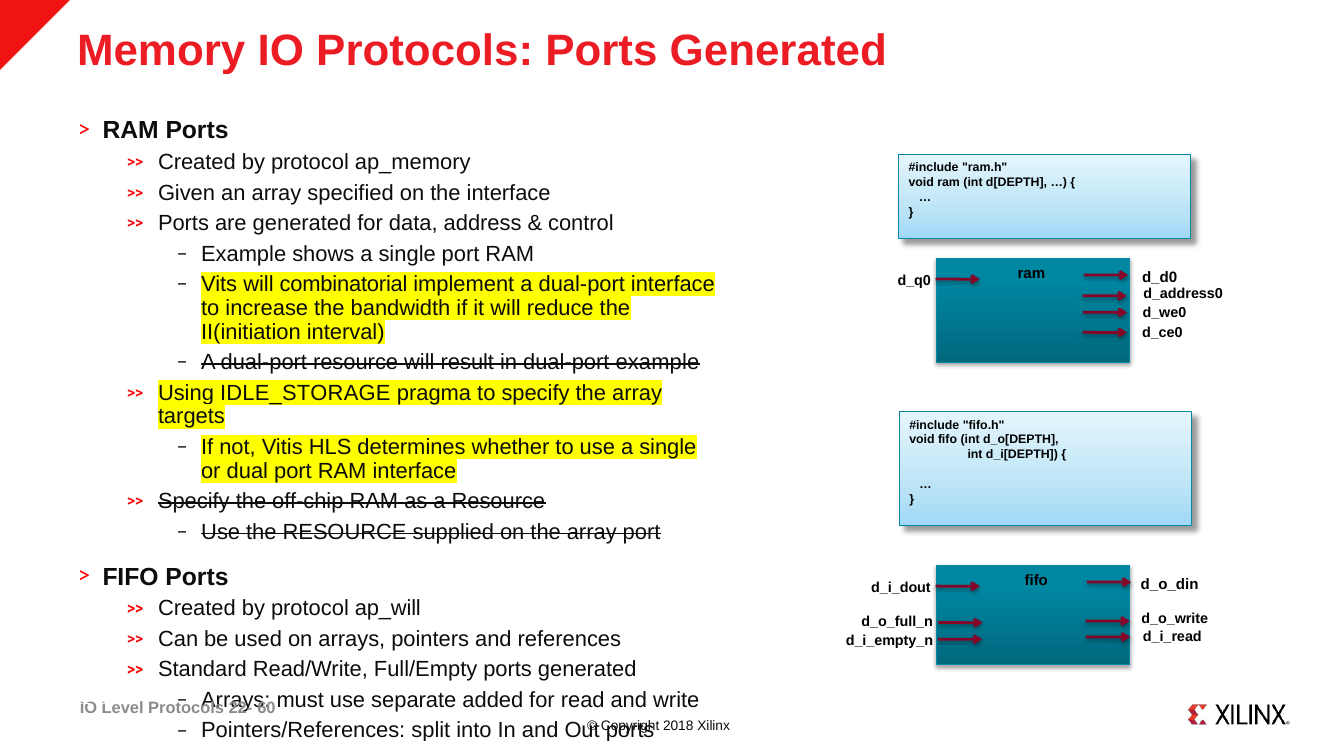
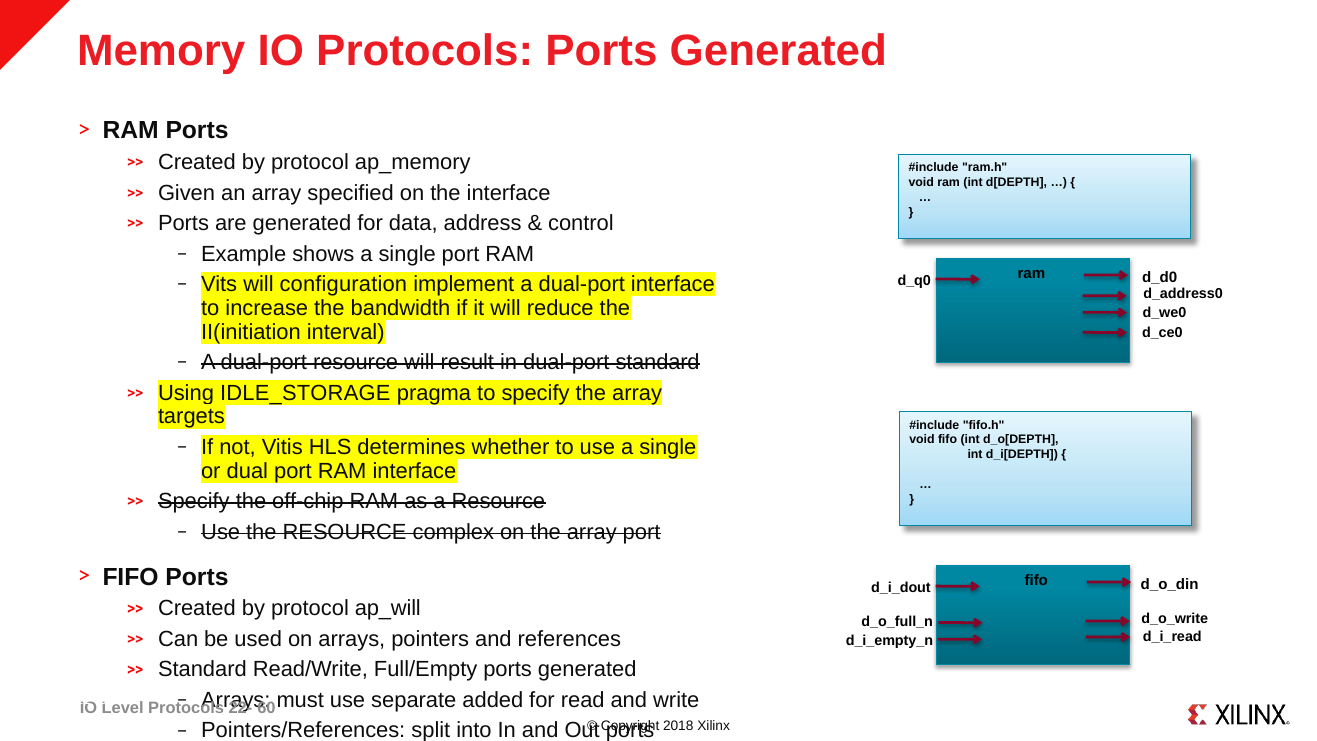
combinatorial: combinatorial -> configuration (343, 284)
dual-port example: example -> standard (658, 362)
supplied: supplied -> complex (453, 532)
